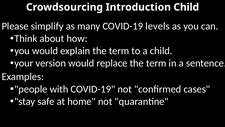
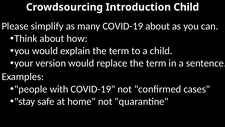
COVID-19 levels: levels -> about (158, 26)
